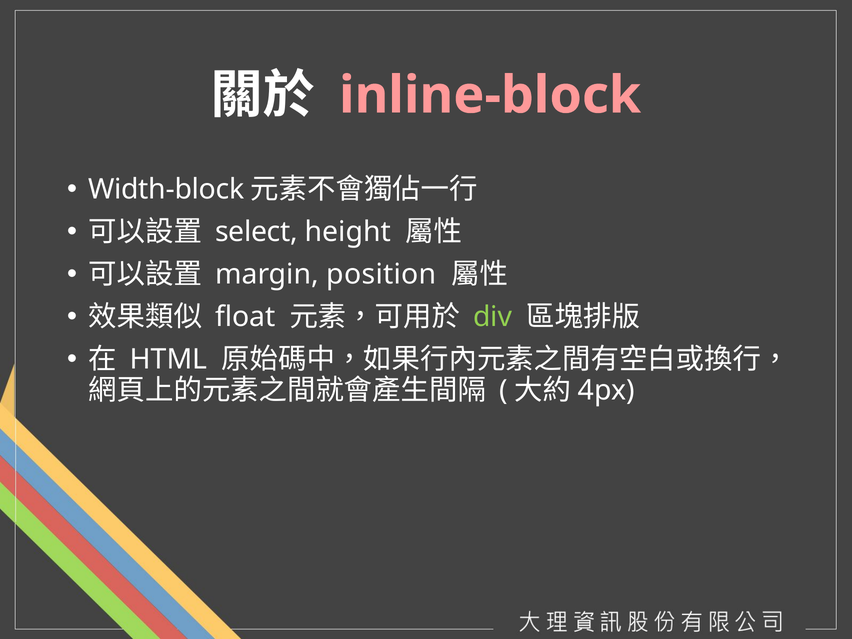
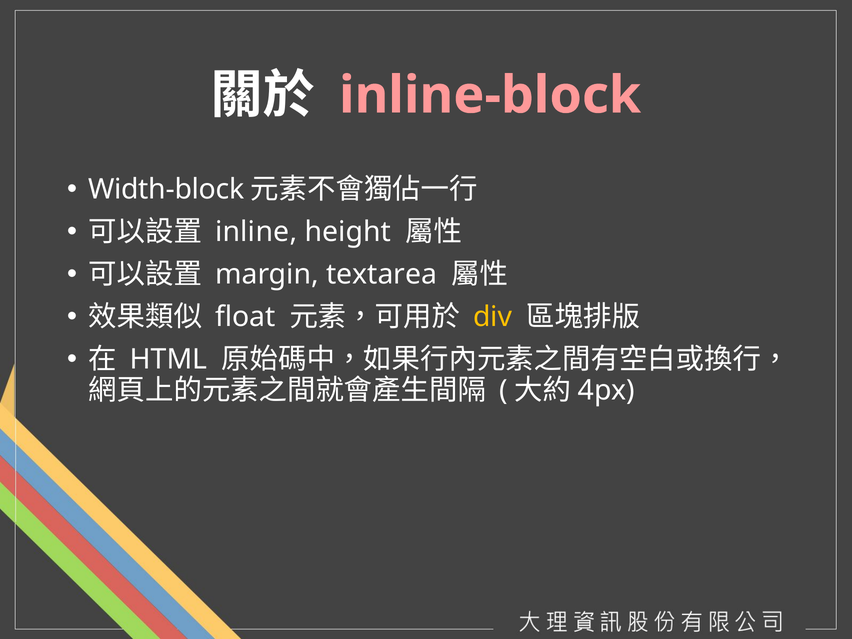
select: select -> inline (256, 232)
position: position -> textarea (382, 275)
div colour: light green -> yellow (493, 317)
